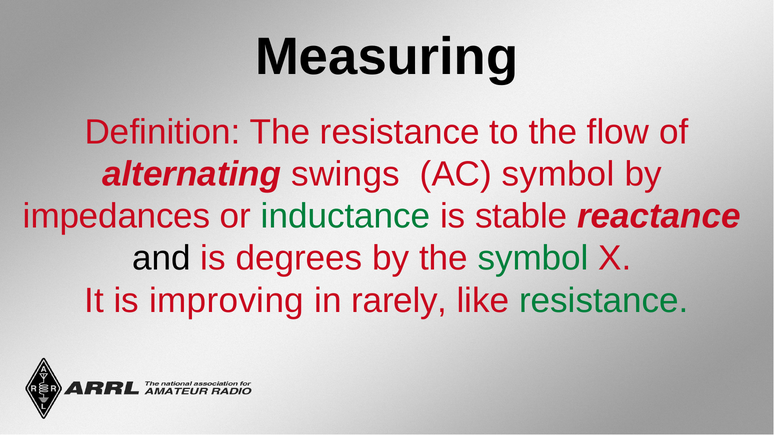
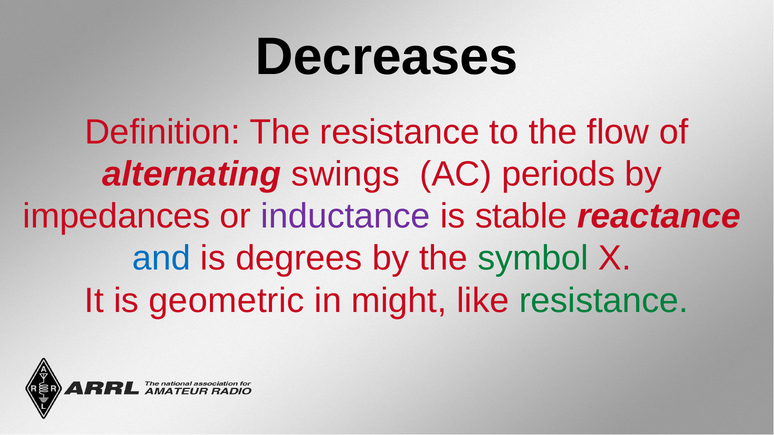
Measuring: Measuring -> Decreases (387, 57)
AC symbol: symbol -> periods (559, 174)
inductance colour: green -> purple (346, 217)
and colour: black -> blue (162, 259)
improving: improving -> geometric (227, 301)
rarely: rarely -> might (399, 301)
